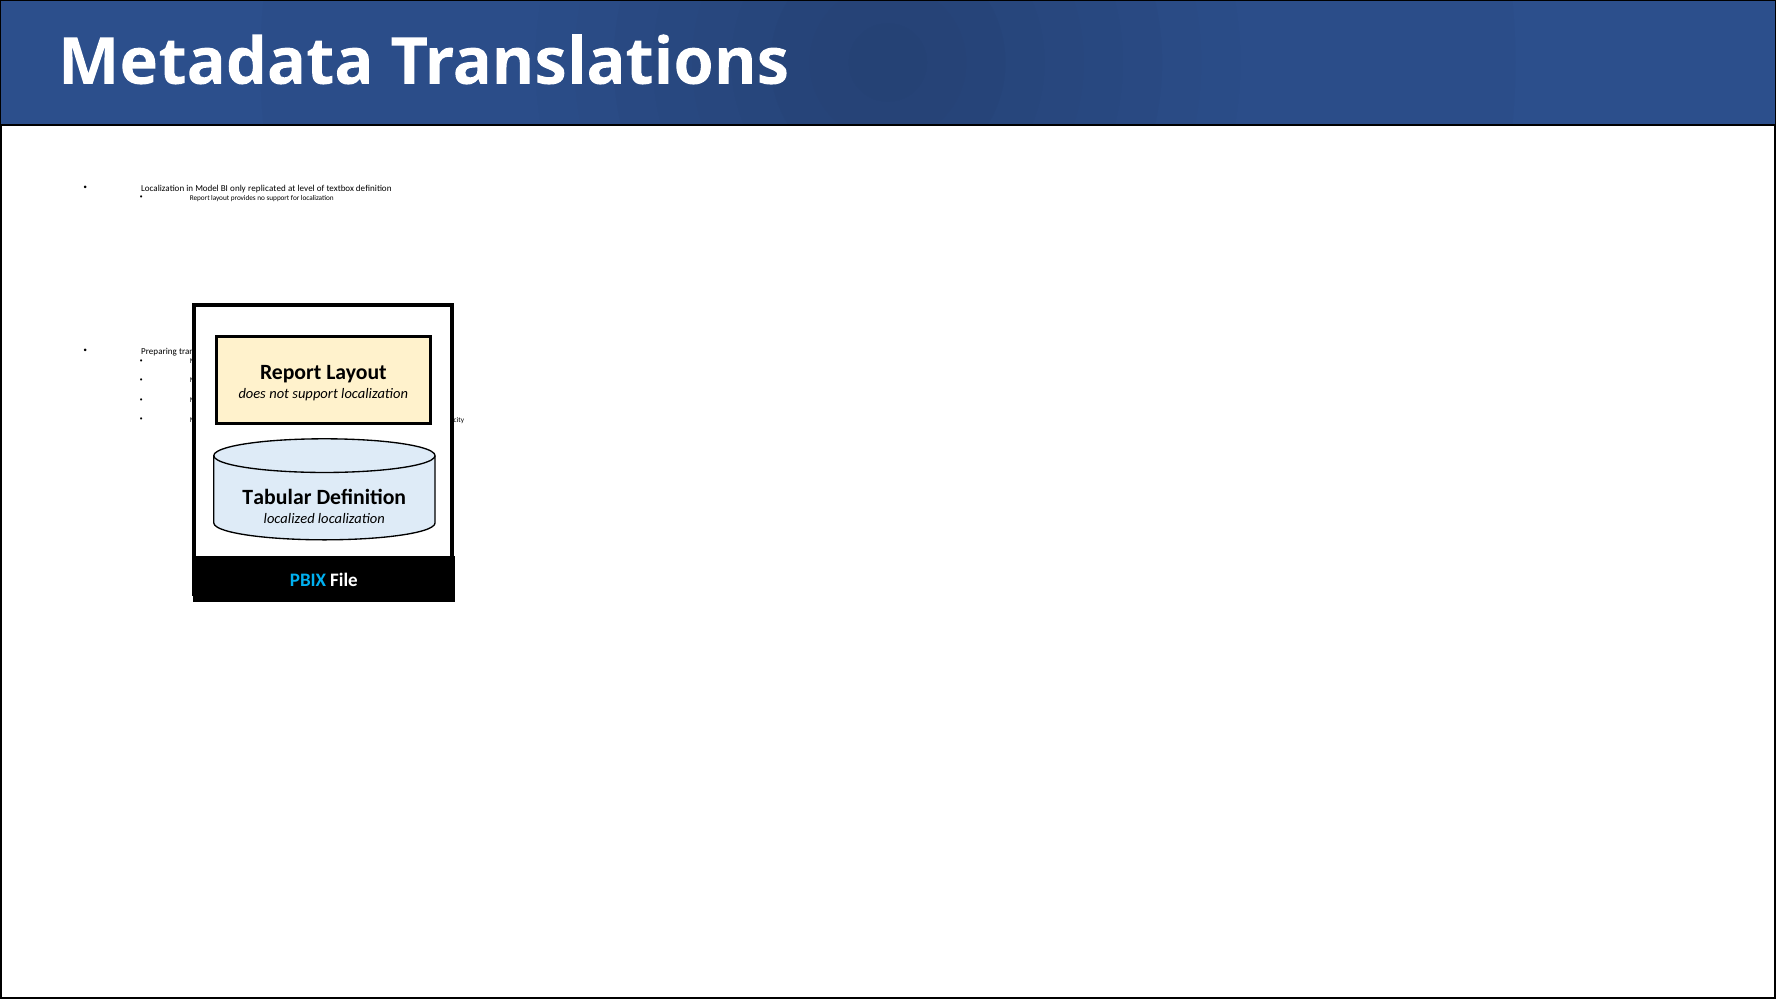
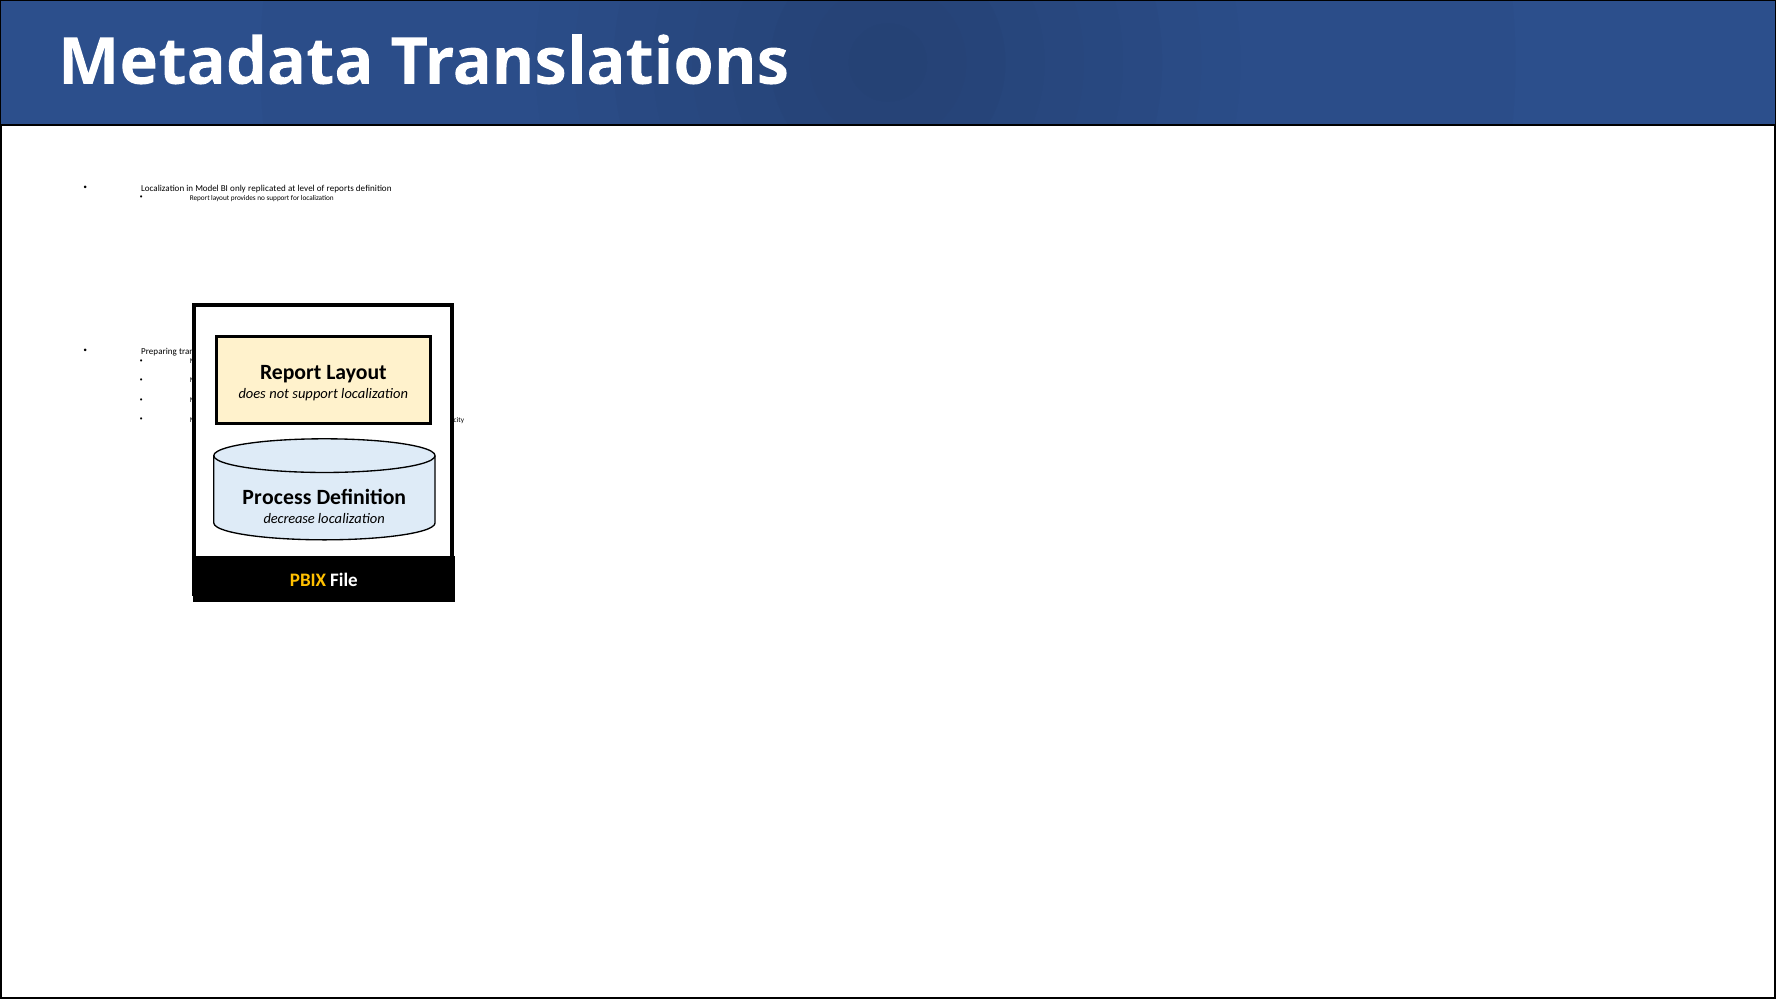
textbox: textbox -> reports (340, 188)
Tabular: Tabular -> Process (277, 497)
localized: localized -> decrease (289, 518)
PBIX colour: light blue -> yellow (308, 580)
